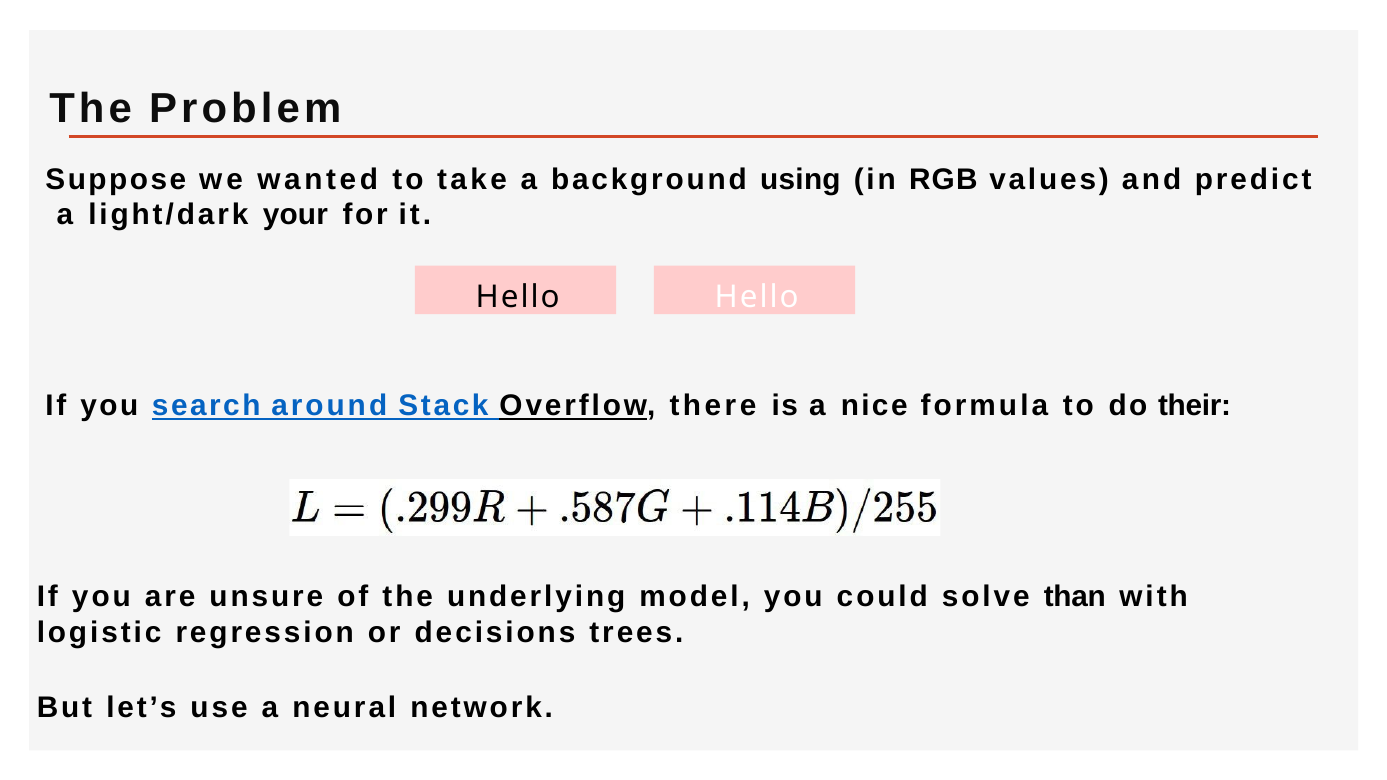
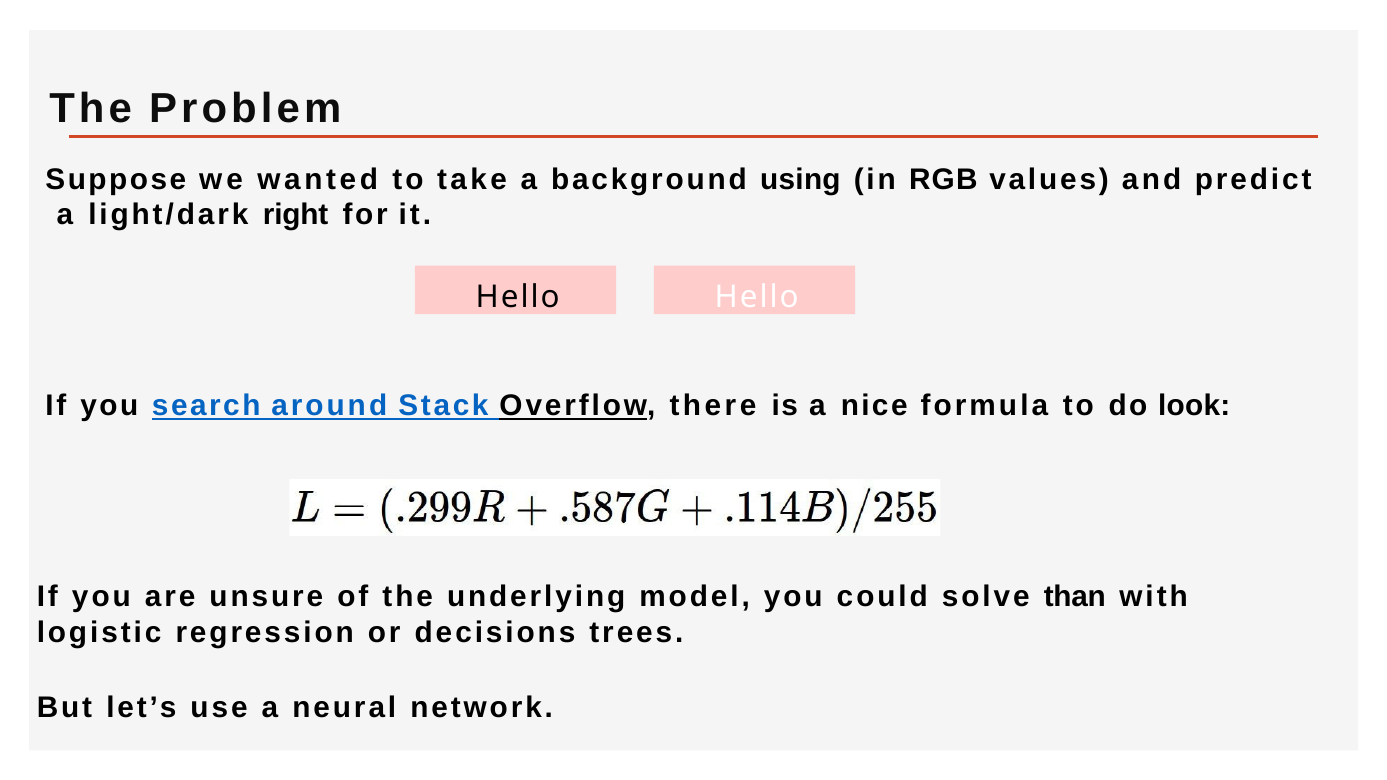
your: your -> right (296, 214)
their: their -> look (1194, 406)
